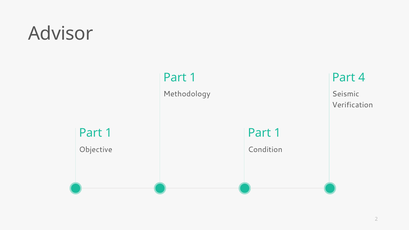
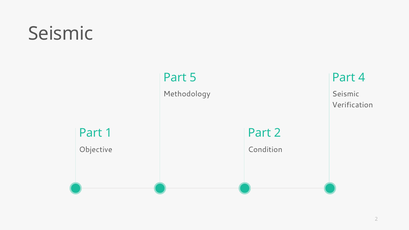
Advisor: Advisor -> Seismic (61, 34)
1: 1 -> 5 (193, 77)
1: 1 -> 2 (277, 133)
